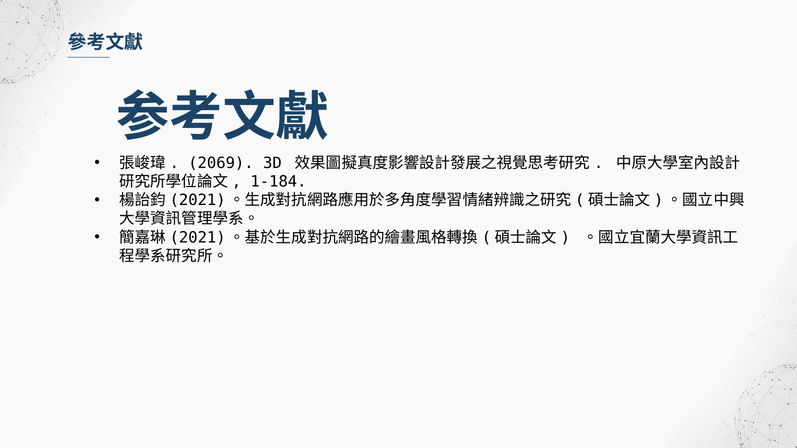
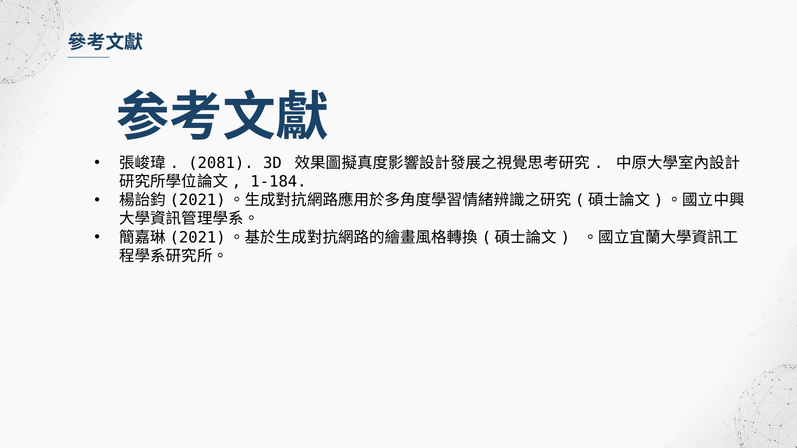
2069: 2069 -> 2081 (221, 163)
